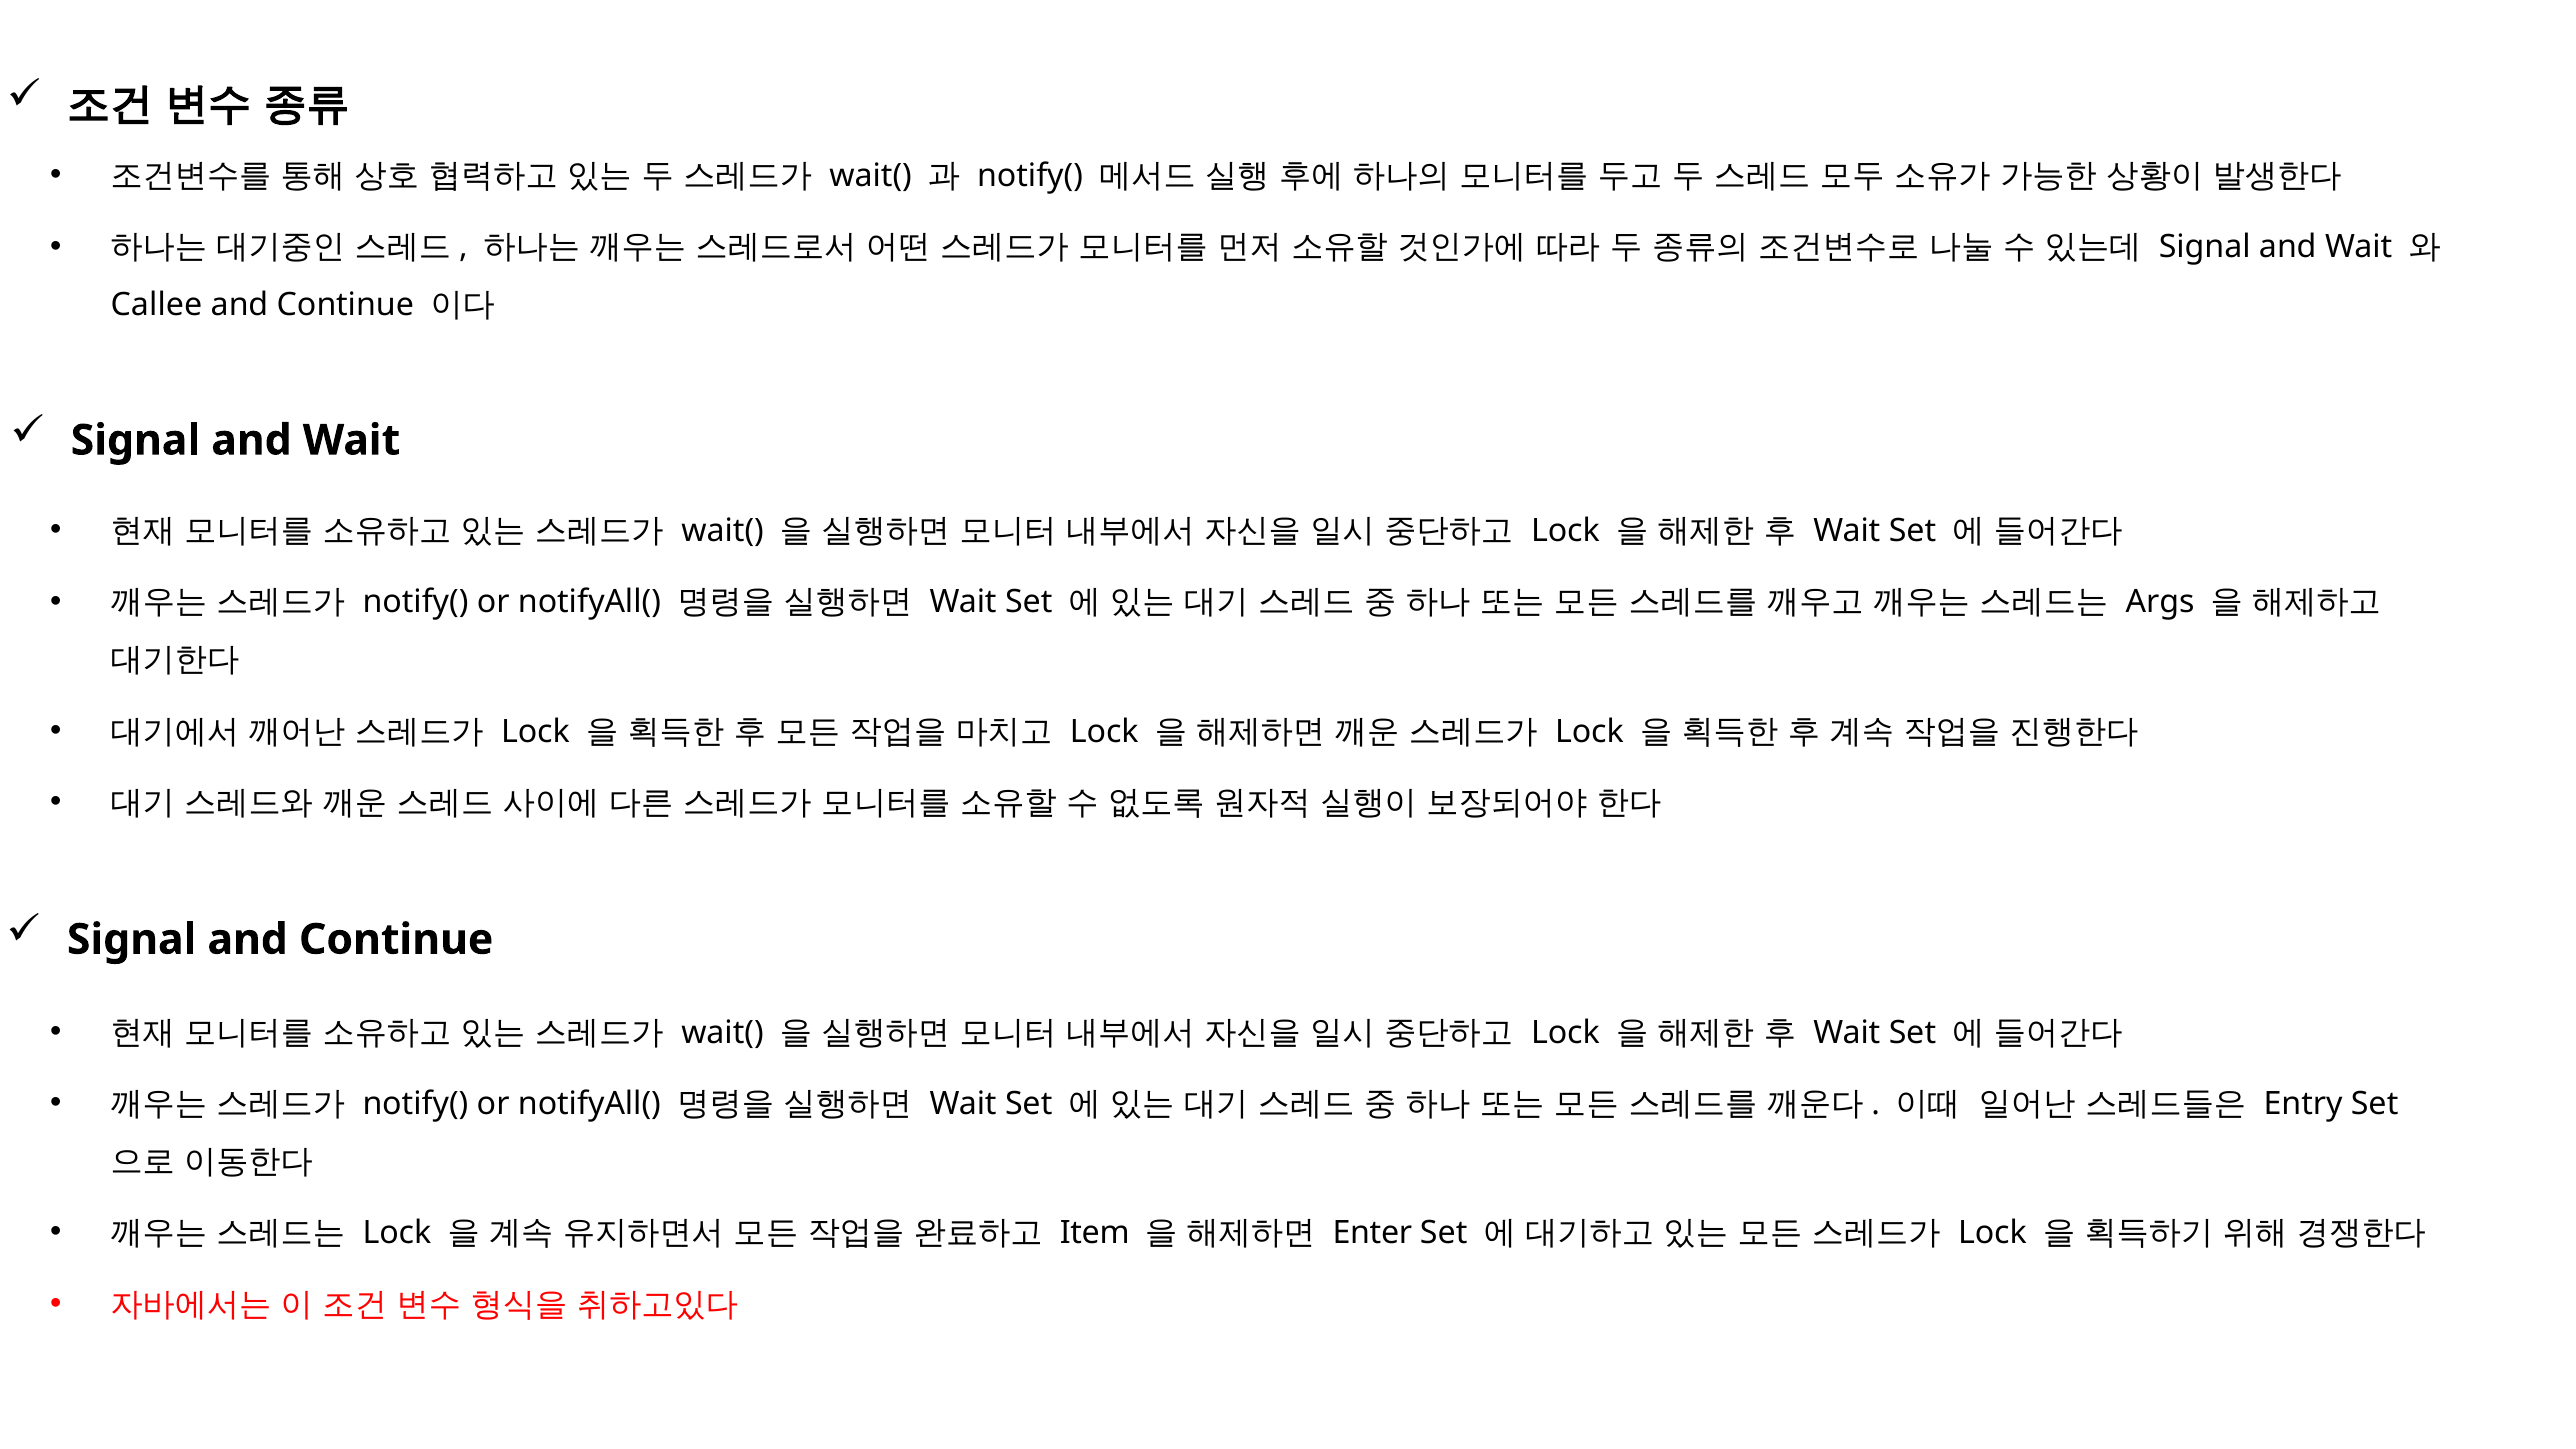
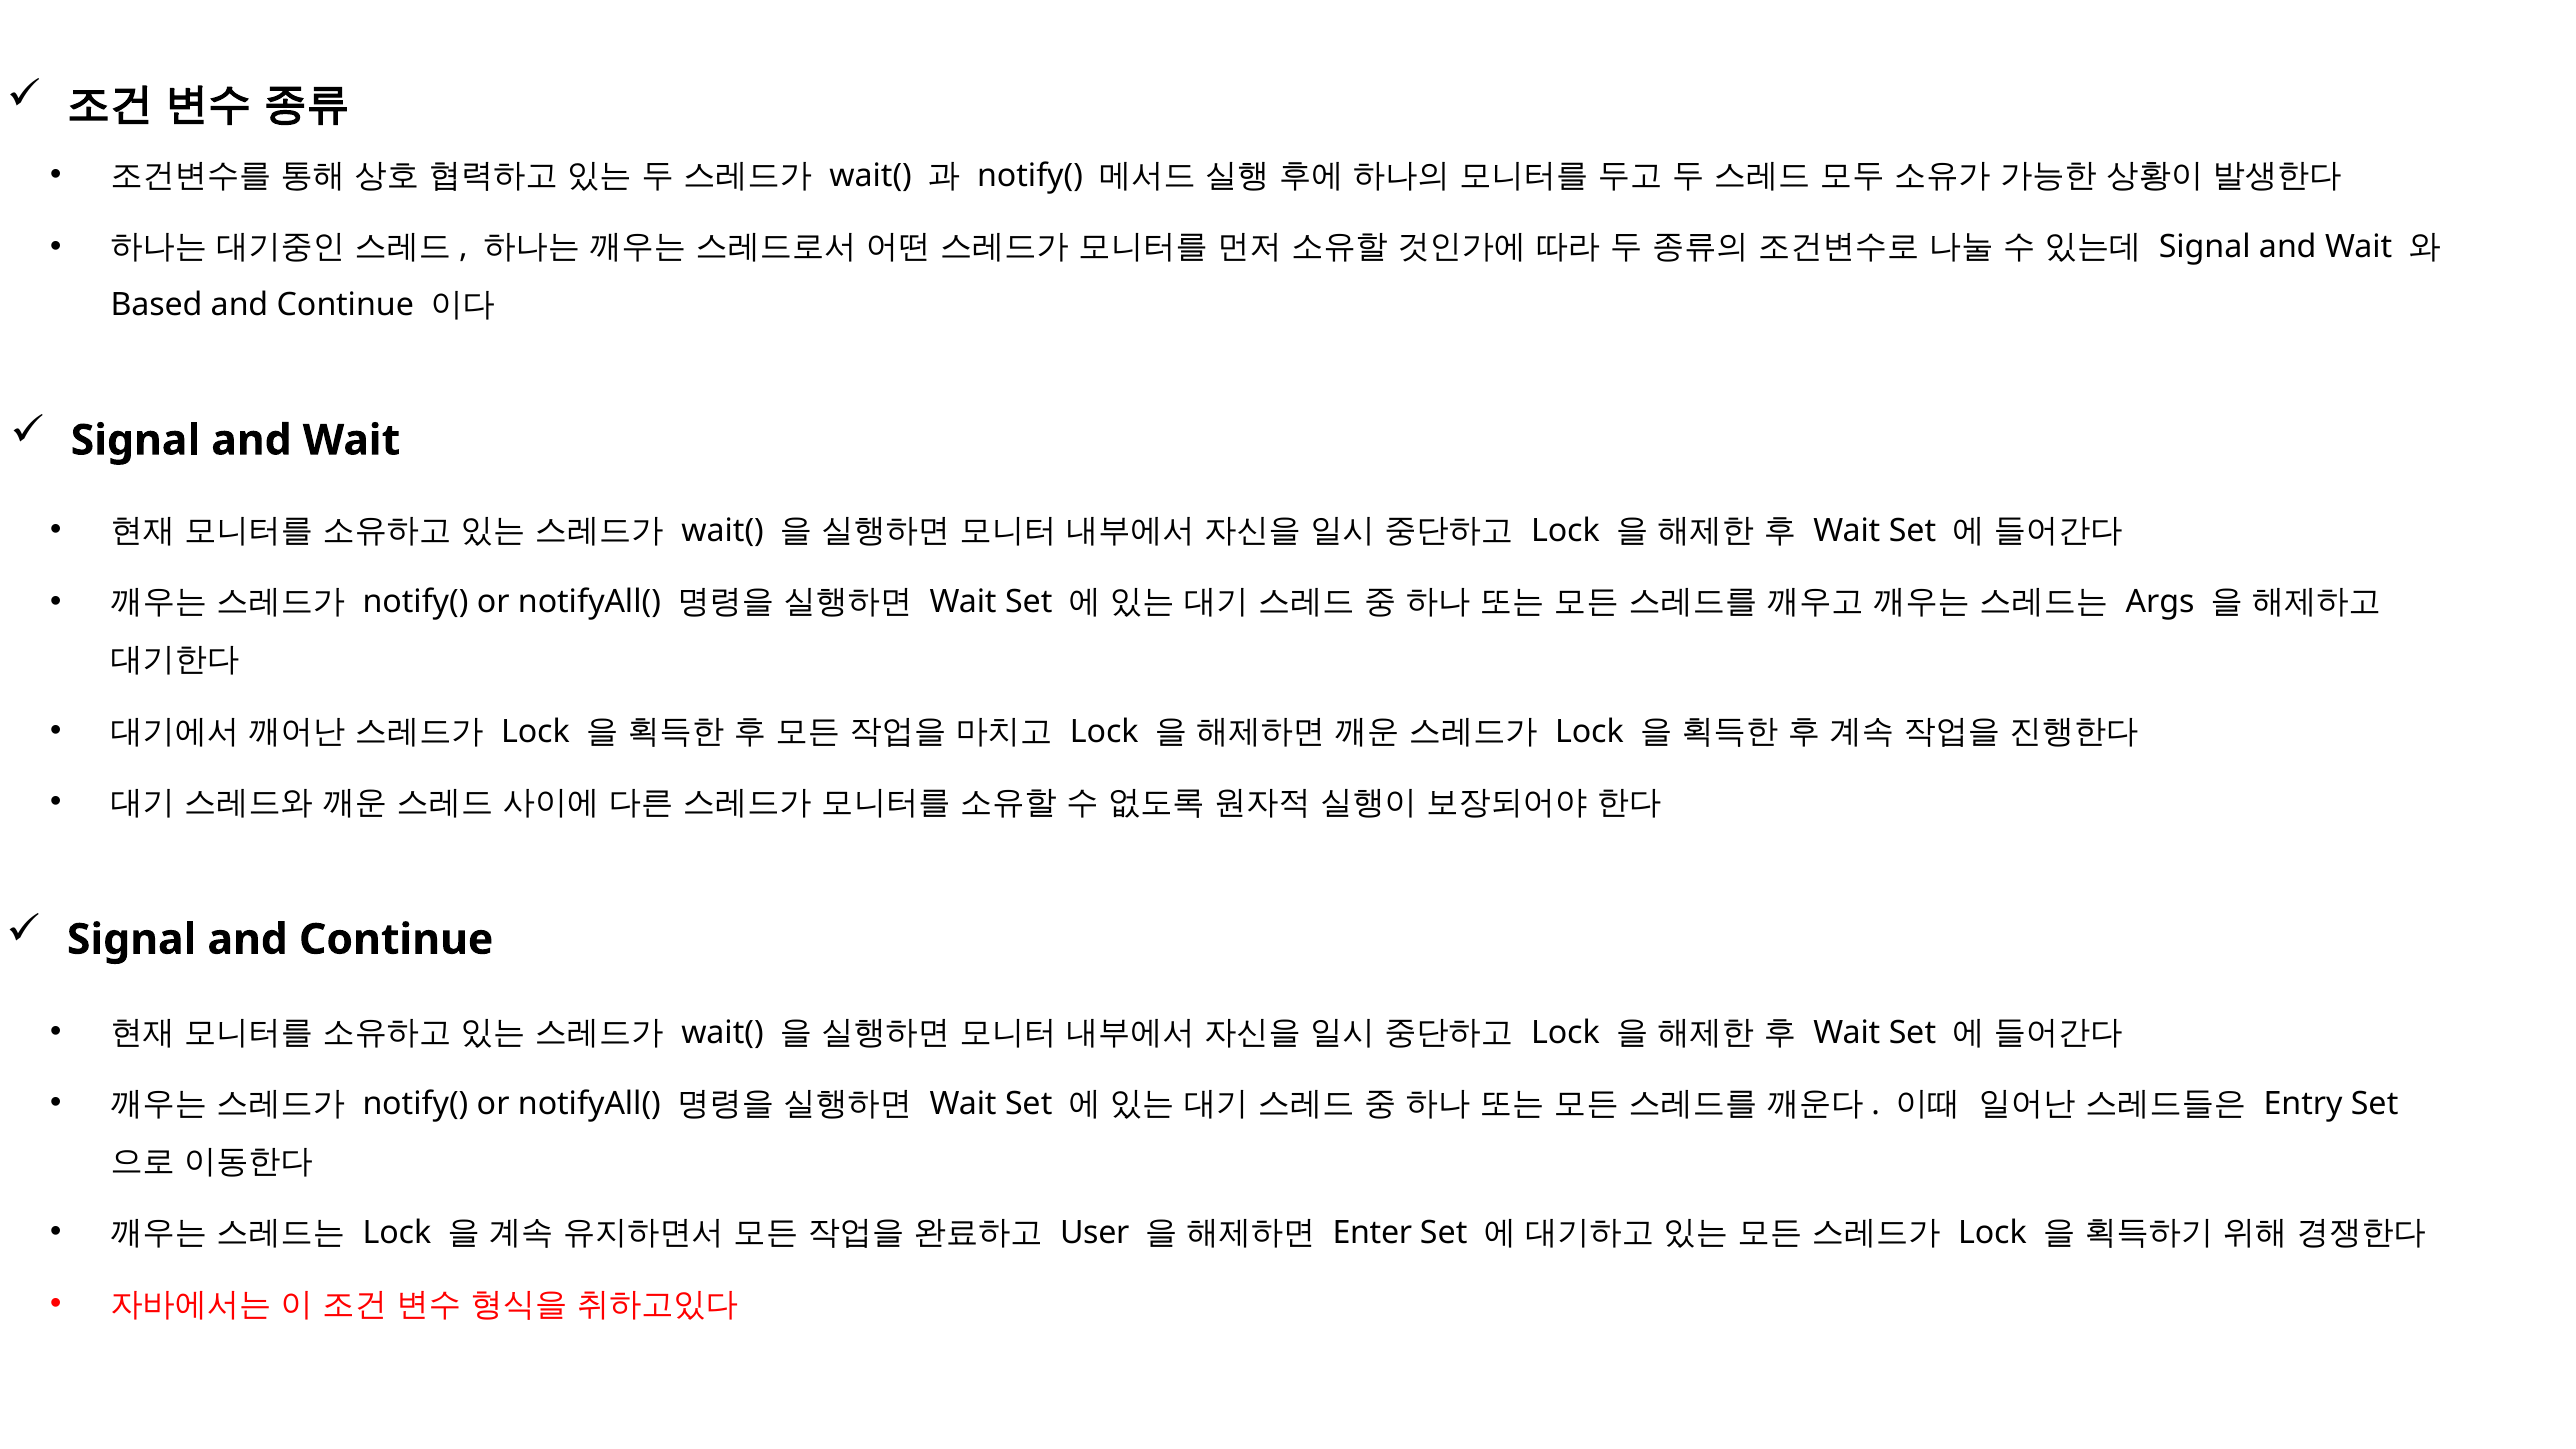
Callee: Callee -> Based (157, 305)
Item: Item -> User (1095, 1233)
